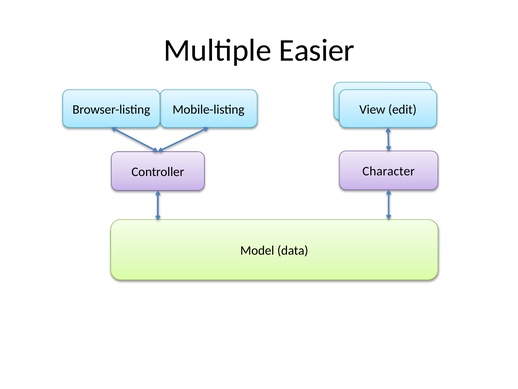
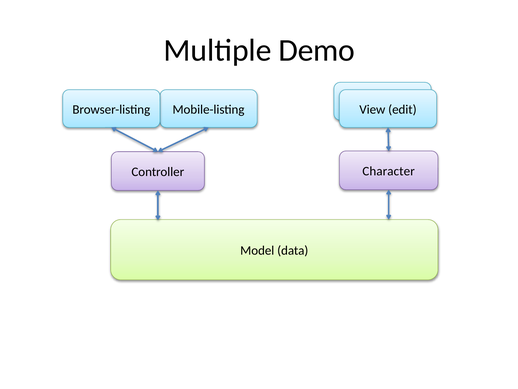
Easier: Easier -> Demo (317, 50)
